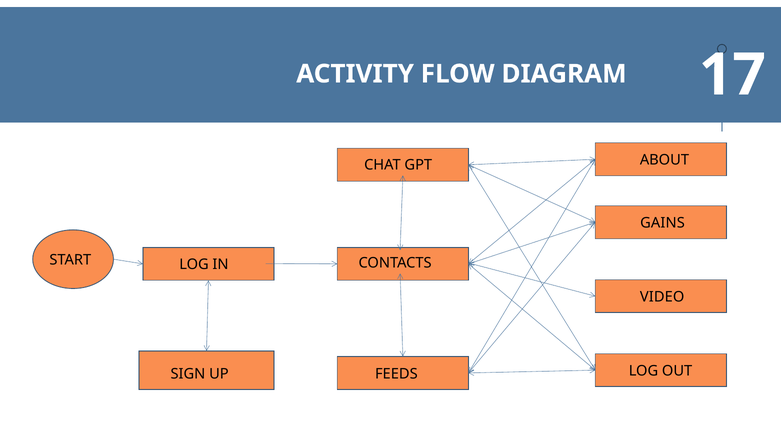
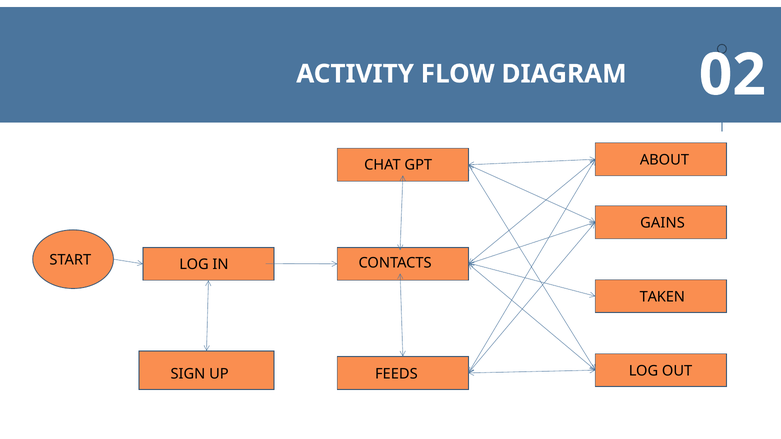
17: 17 -> 02 (732, 75)
VIDEO: VIDEO -> TAKEN (662, 297)
